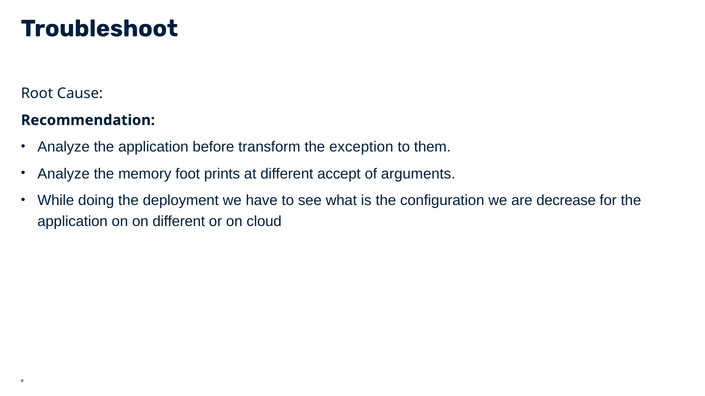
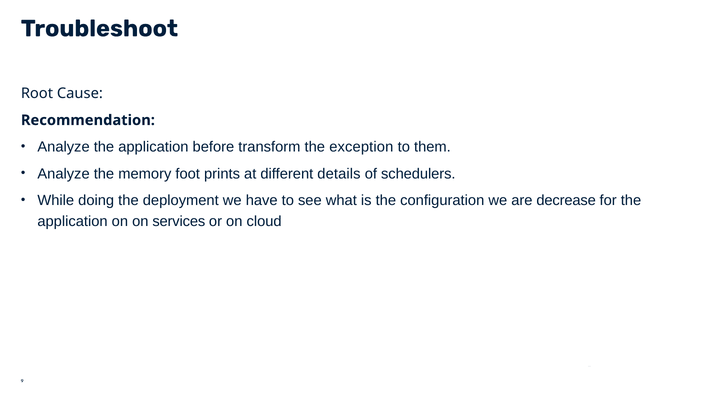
accept: accept -> details (339, 174)
arguments: arguments -> schedulers (418, 174)
on different: different -> services (179, 222)
